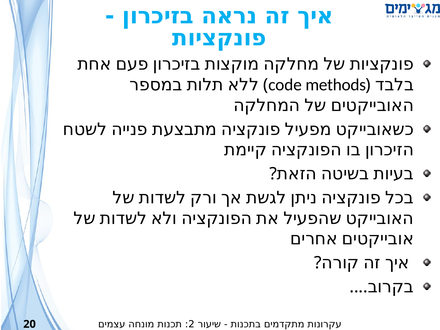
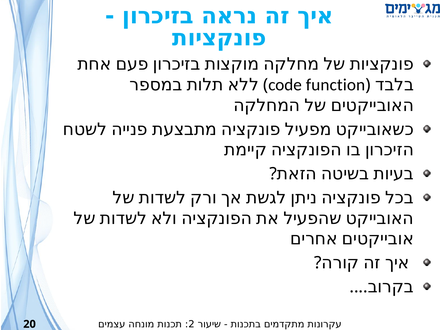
methods: methods -> function (336, 85)
